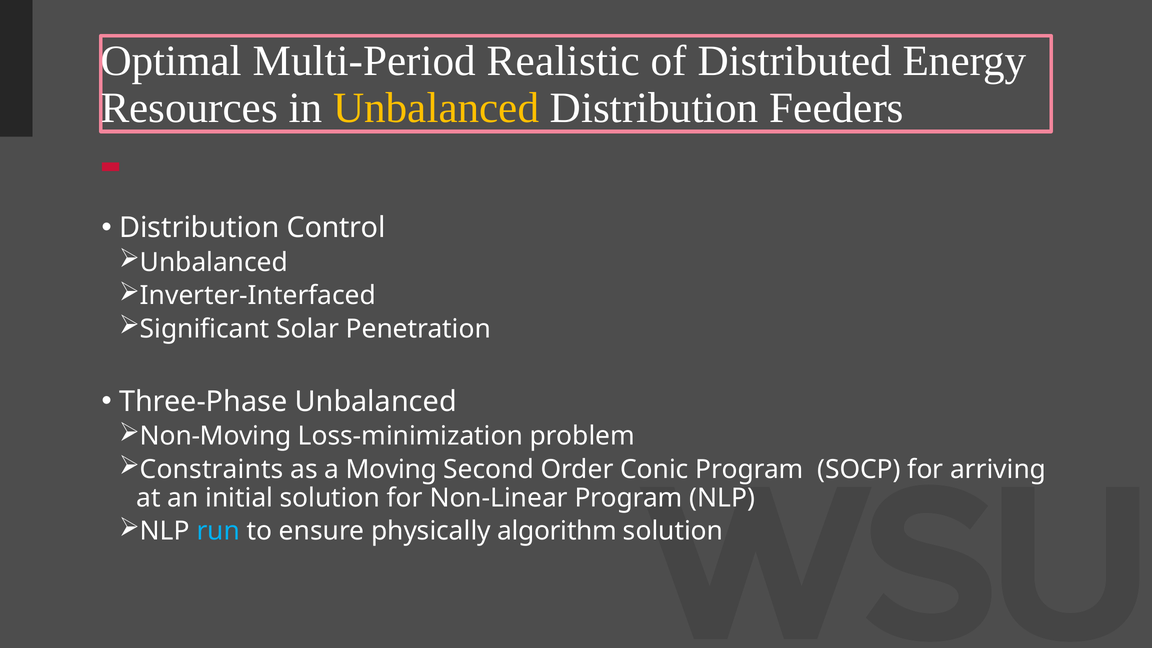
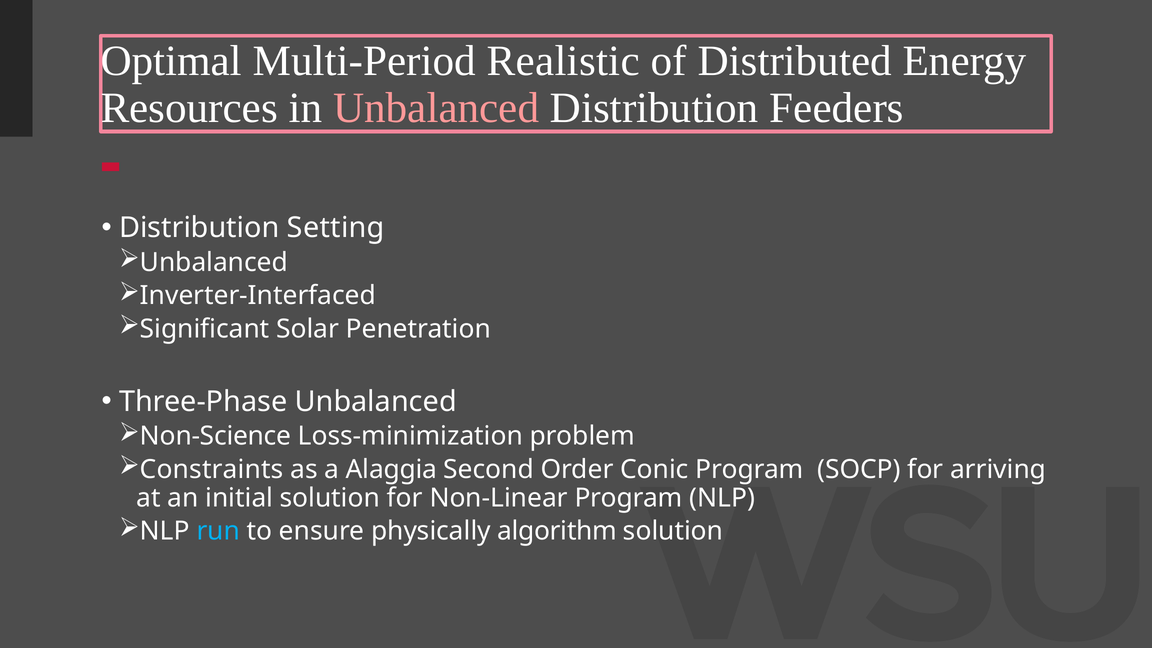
Unbalanced colour: yellow -> pink (436, 108)
Control: Control -> Setting (336, 228)
Non-Moving: Non-Moving -> Non-Science (216, 436)
Moving: Moving -> Alaggia (391, 469)
